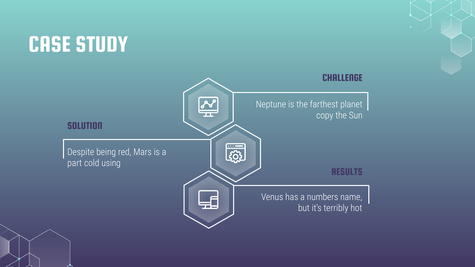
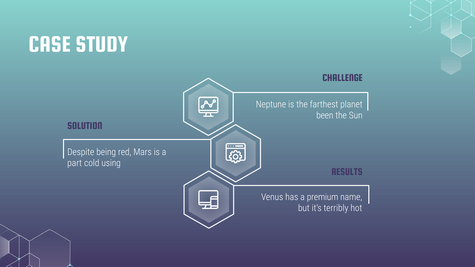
copy: copy -> been (325, 116)
numbers: numbers -> premium (323, 197)
